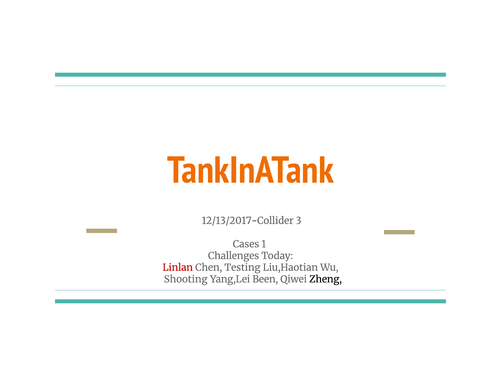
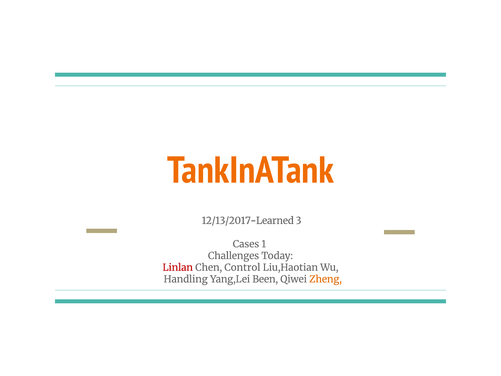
12/13/2017-Collider: 12/13/2017-Collider -> 12/13/2017-Learned (248, 221)
Testing: Testing -> Control (242, 267)
Shooting: Shooting -> Handling (186, 279)
Zheng colour: black -> orange (326, 279)
